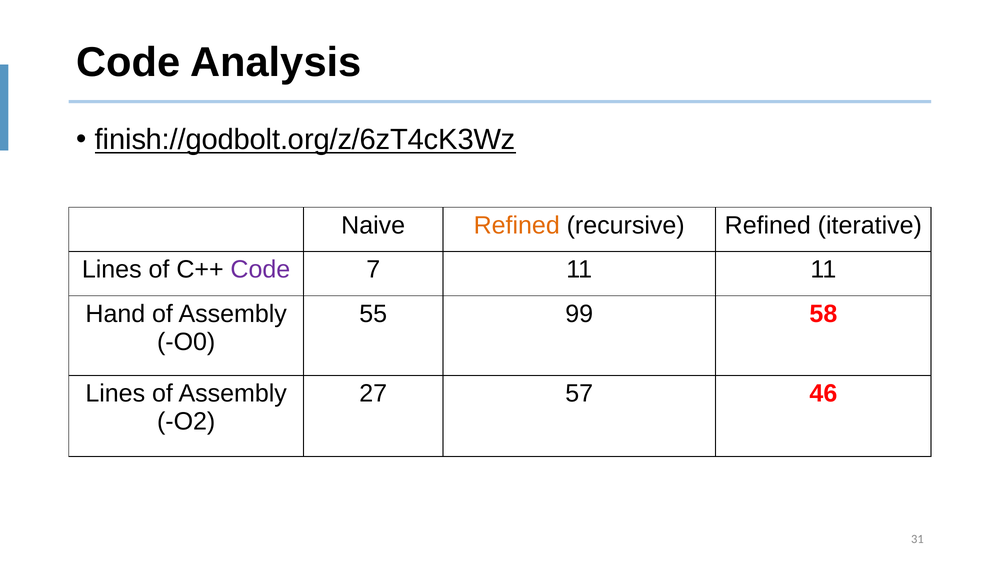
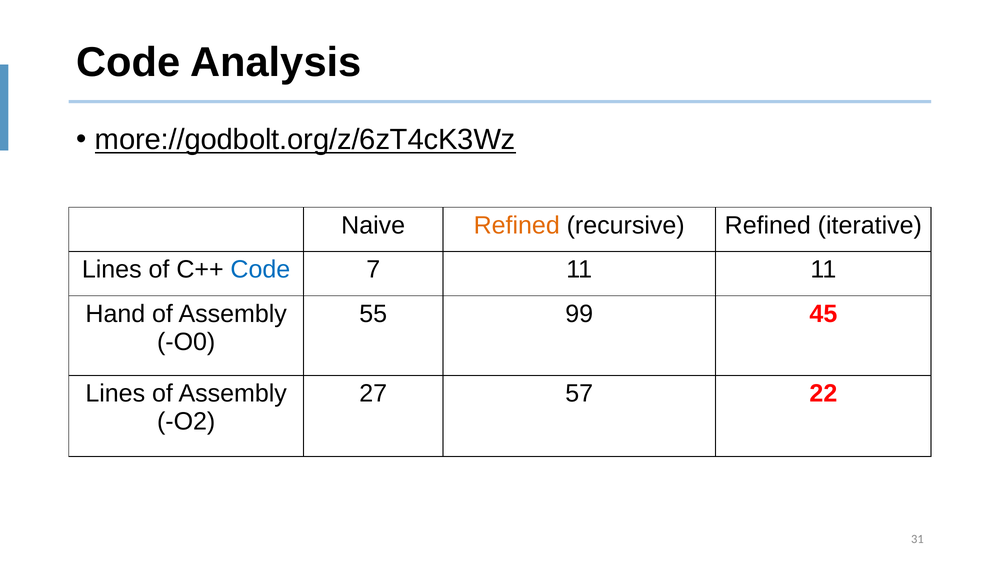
finish://godbolt.org/z/6zT4cK3Wz: finish://godbolt.org/z/6zT4cK3Wz -> more://godbolt.org/z/6zT4cK3Wz (305, 140)
Code colour: purple -> blue (260, 269)
58: 58 -> 45 (823, 314)
46: 46 -> 22 (823, 393)
